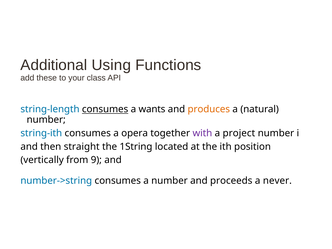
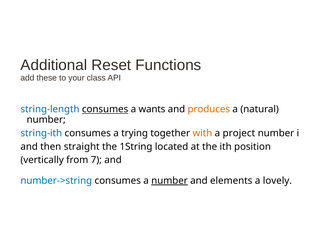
Using: Using -> Reset (111, 65)
opera: opera -> trying (135, 133)
with colour: purple -> orange (202, 133)
9: 9 -> 7 (96, 160)
number underline: none -> present (170, 181)
proceeds: proceeds -> elements (231, 181)
never: never -> lovely (277, 181)
